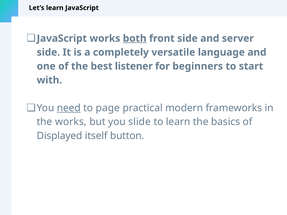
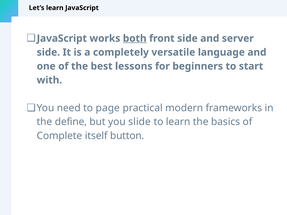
listener: listener -> lessons (134, 66)
need underline: present -> none (69, 108)
the works: works -> define (71, 122)
Displayed: Displayed -> Complete (59, 136)
